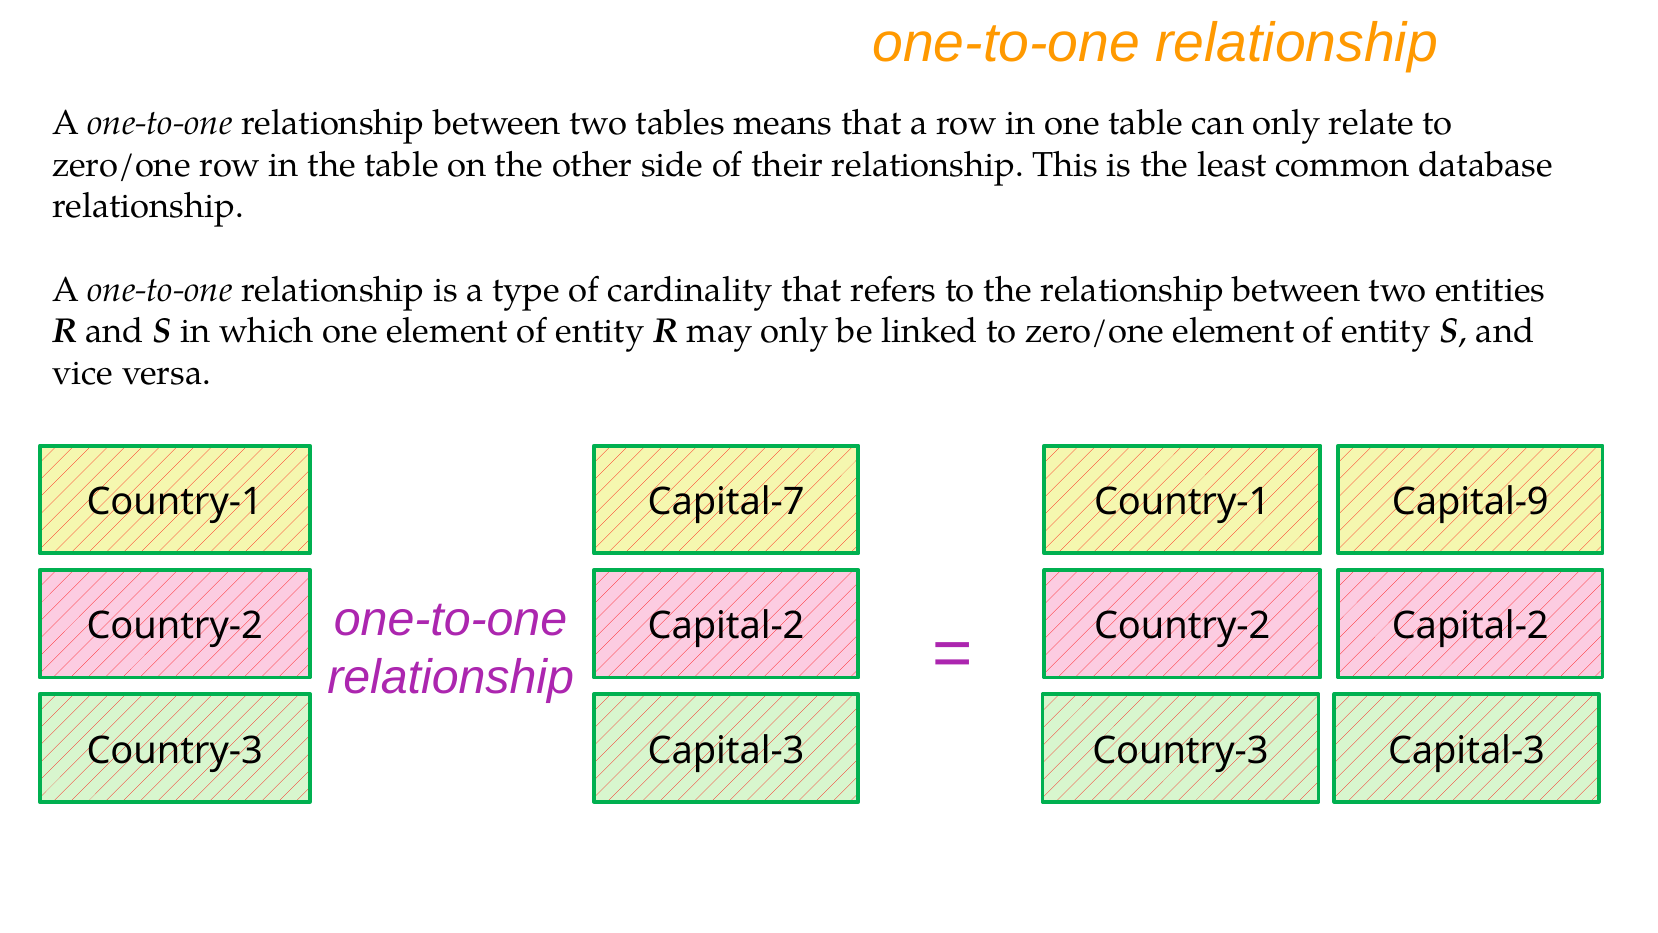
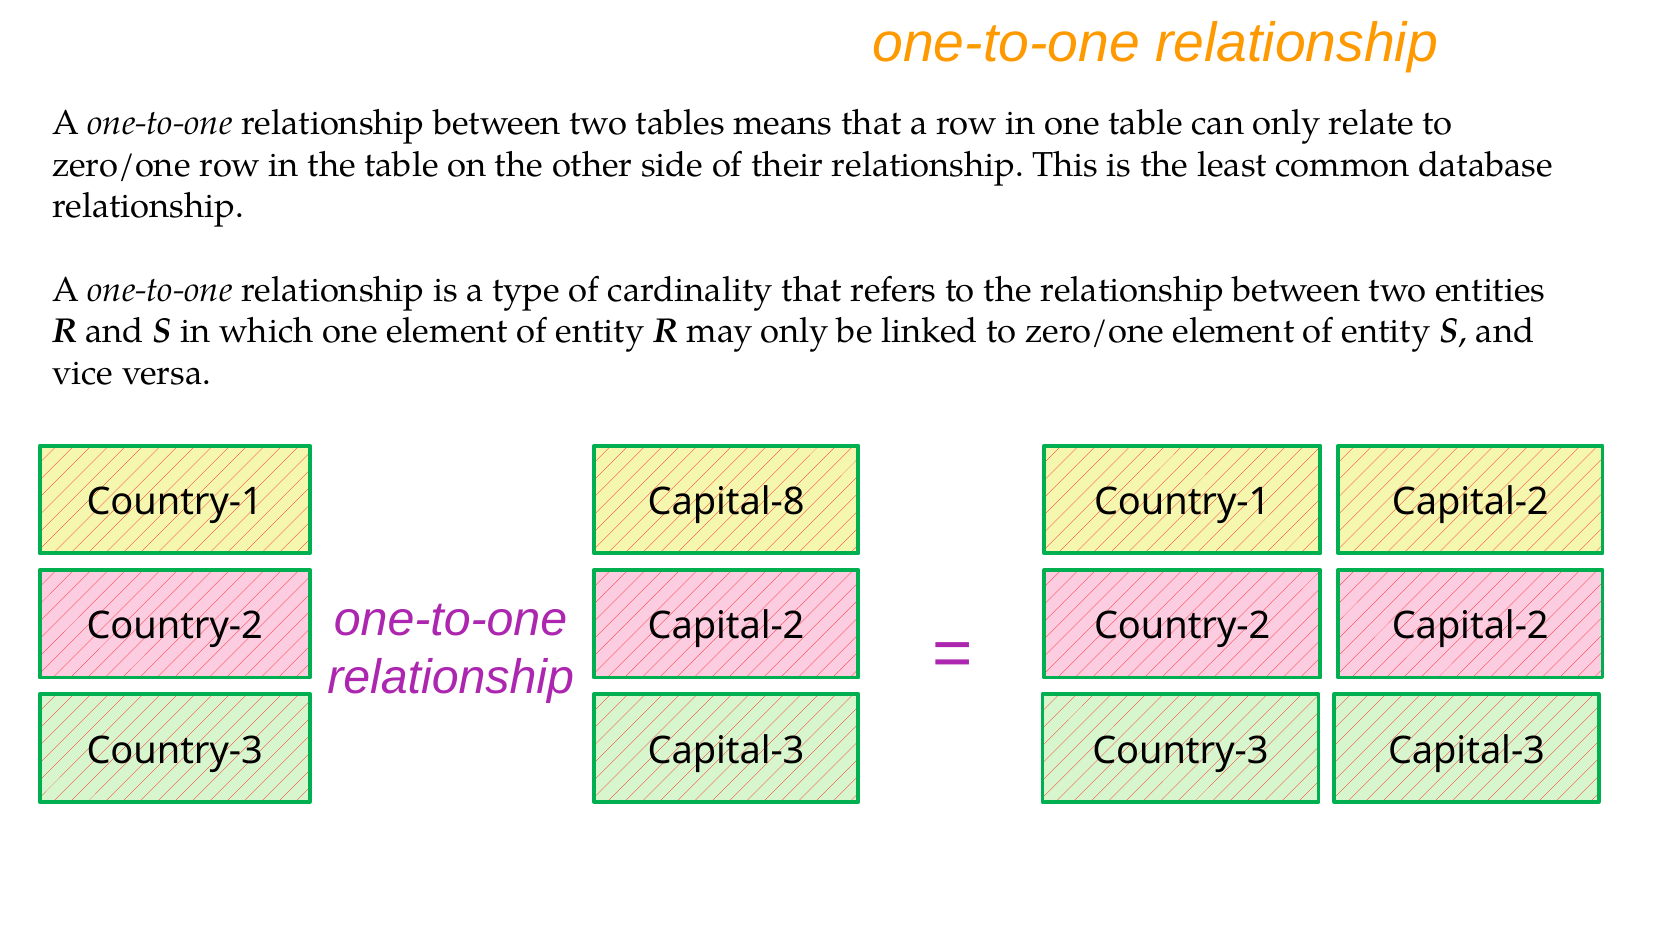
Capital-7: Capital-7 -> Capital-8 (726, 502)
Capital-9: Capital-9 -> Capital-2 (1470, 502)
